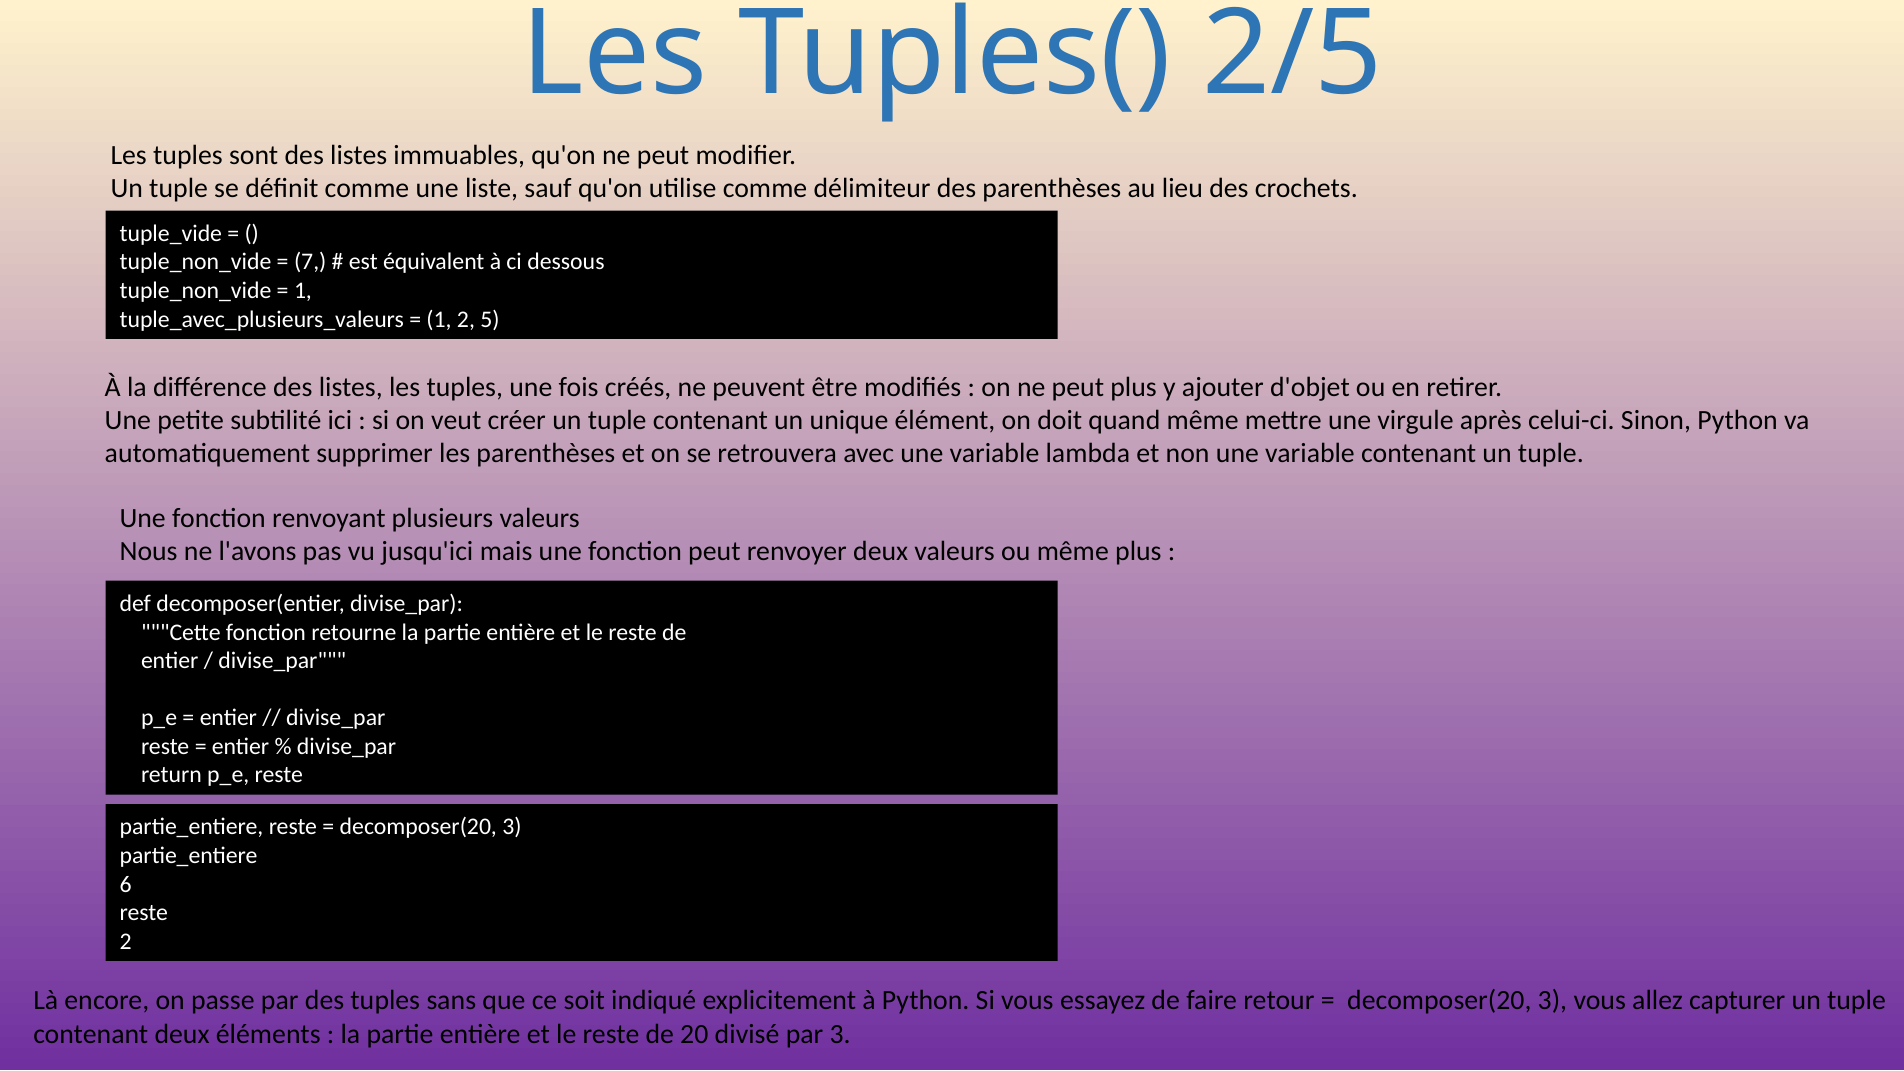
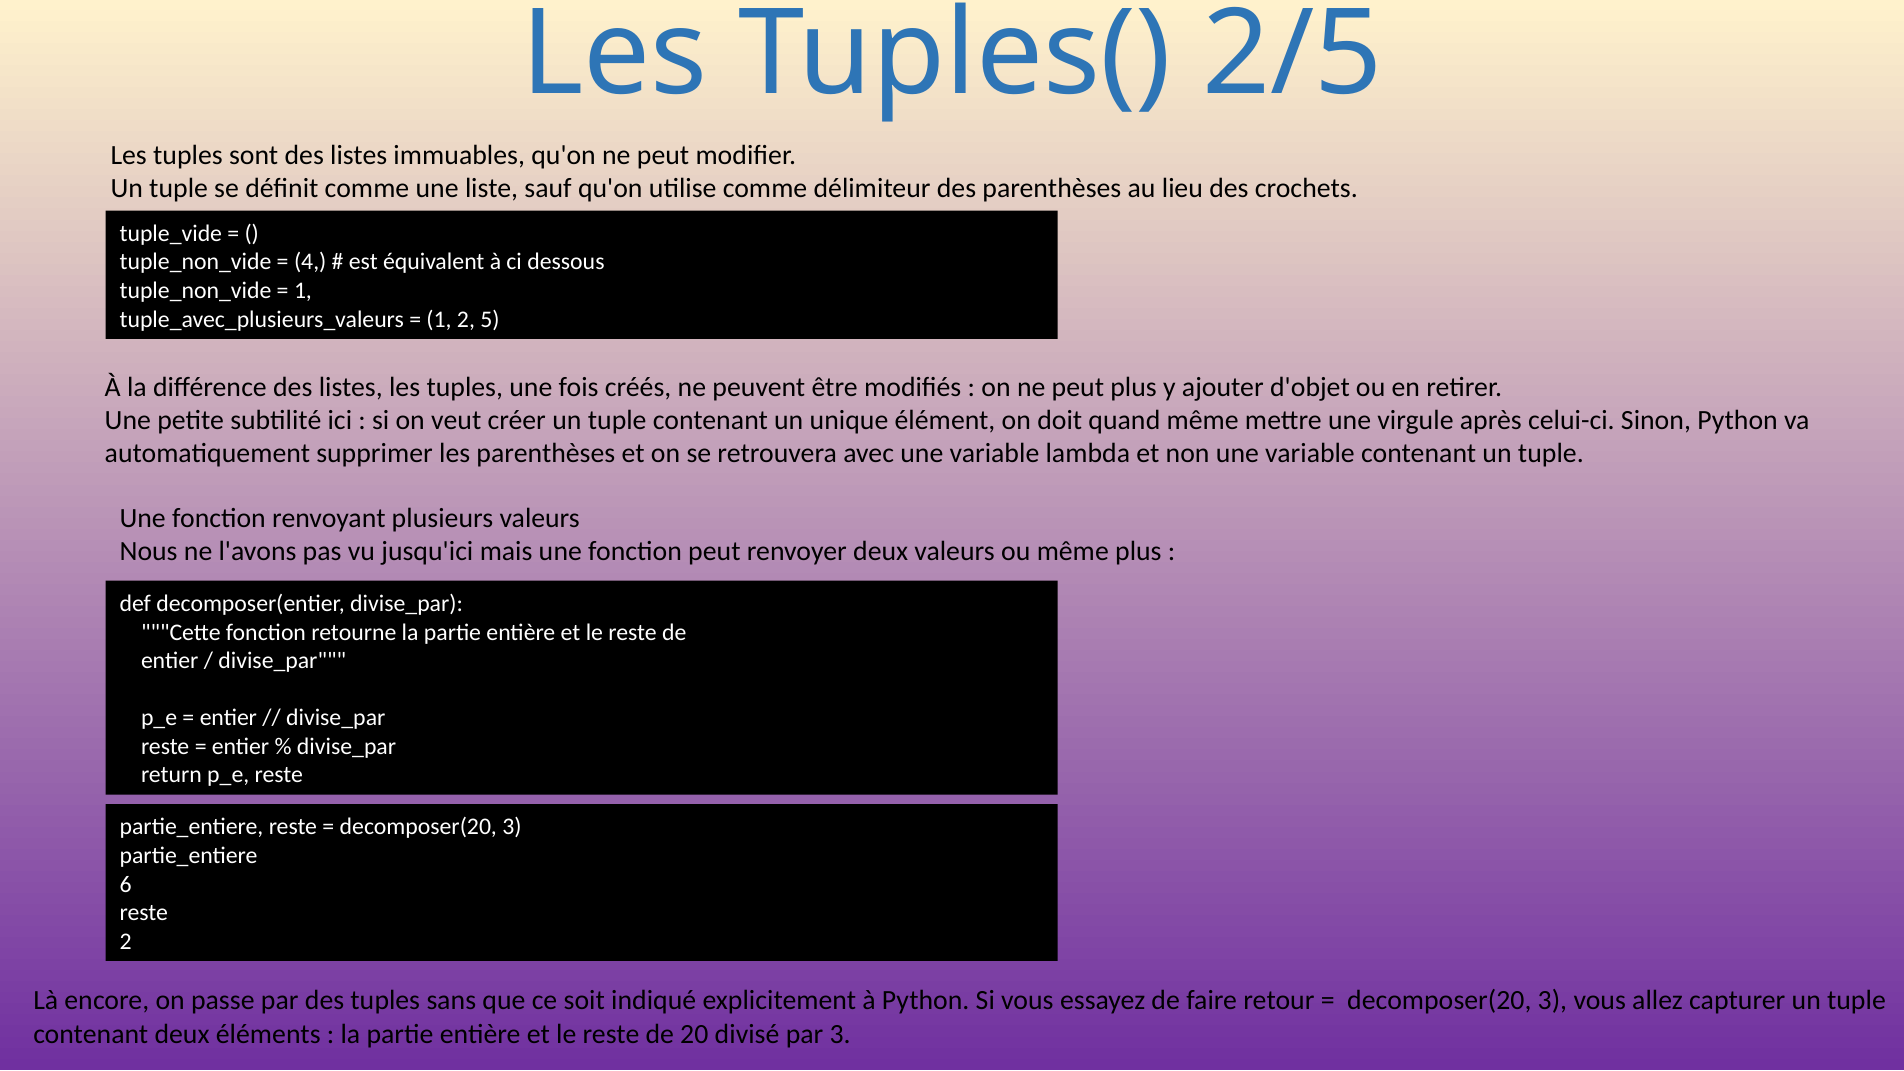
7: 7 -> 4 (310, 262)
